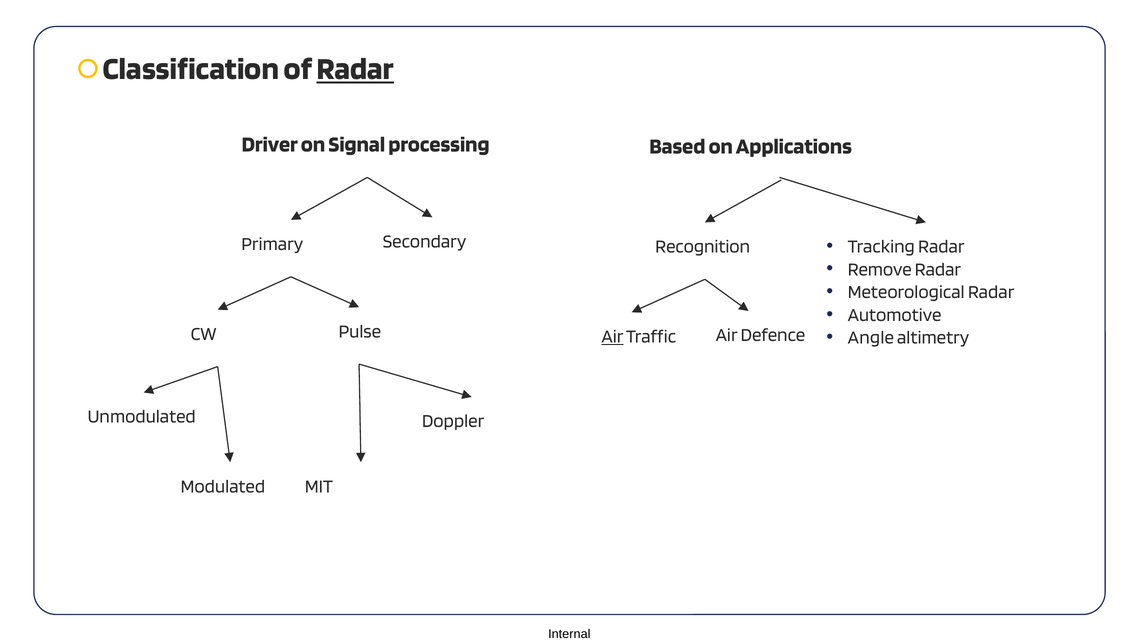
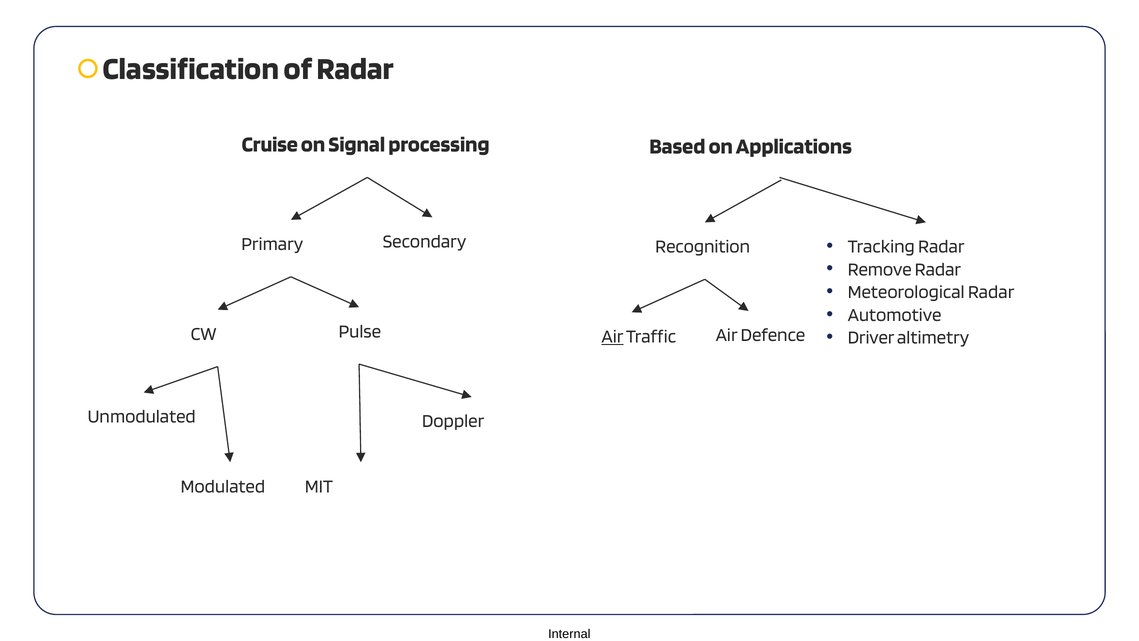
Radar underline: present -> none (355, 69)
Driver: Driver -> Cruise (270, 144)
Angle: Angle -> Driver (871, 337)
